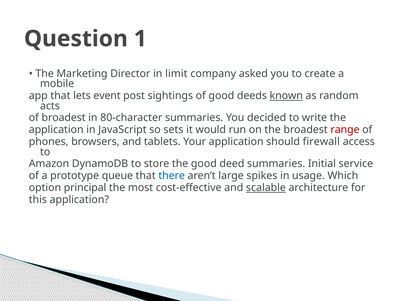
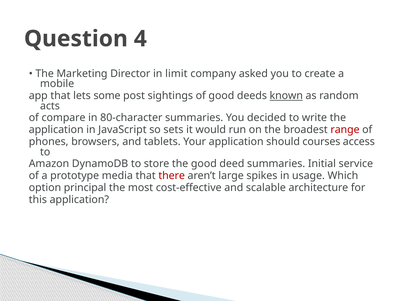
1: 1 -> 4 (140, 39)
event: event -> some (107, 96)
of broadest: broadest -> compare (64, 118)
firewall: firewall -> courses (321, 142)
queue: queue -> media (117, 176)
there colour: blue -> red (172, 176)
scalable underline: present -> none (266, 187)
